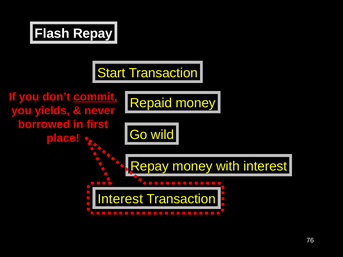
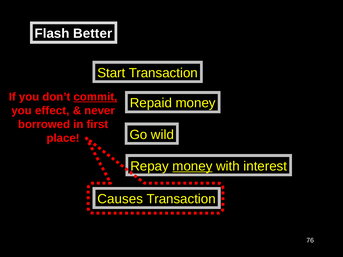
Flash Repay: Repay -> Better (93, 33)
yields: yields -> effect (52, 111)
money underline: none -> present (192, 166)
Interest: Interest -> Causes (120, 199)
